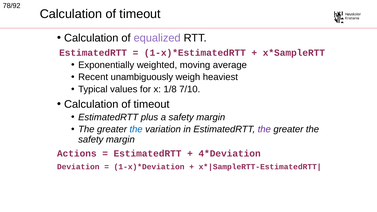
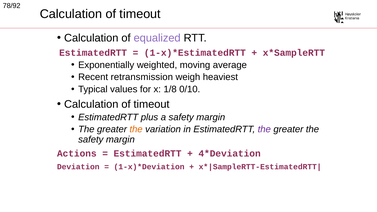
unambiguously: unambiguously -> retransmission (142, 77)
7/10: 7/10 -> 0/10 (190, 89)
the colour: blue -> orange (136, 129)
